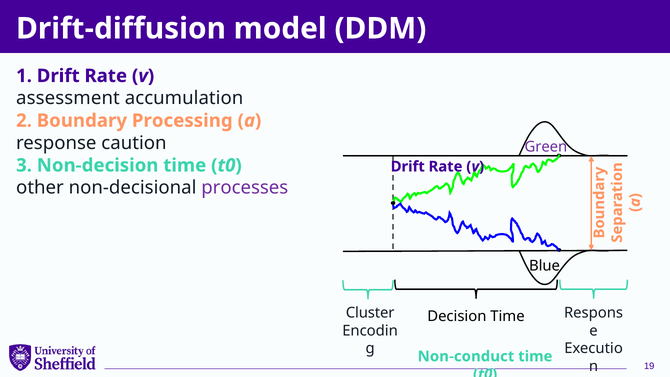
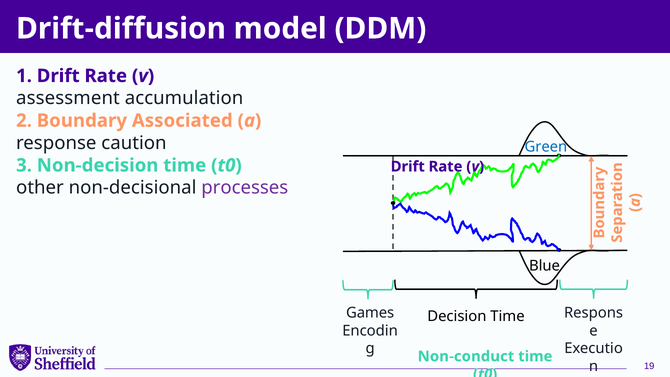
Processing: Processing -> Associated (182, 121)
Green colour: purple -> blue (546, 147)
Cluster: Cluster -> Games (370, 313)
